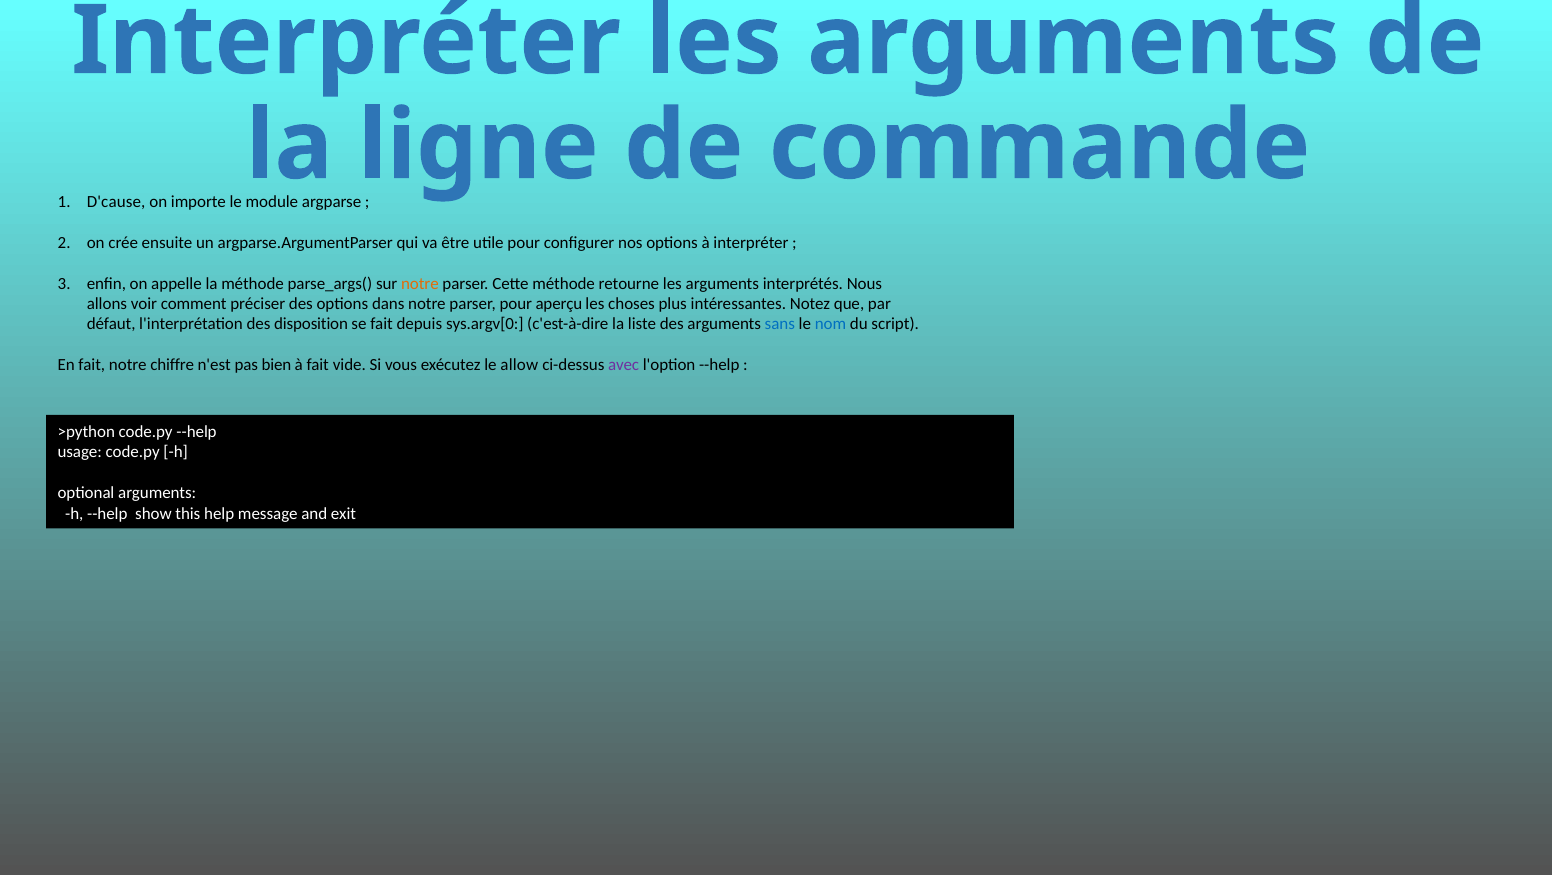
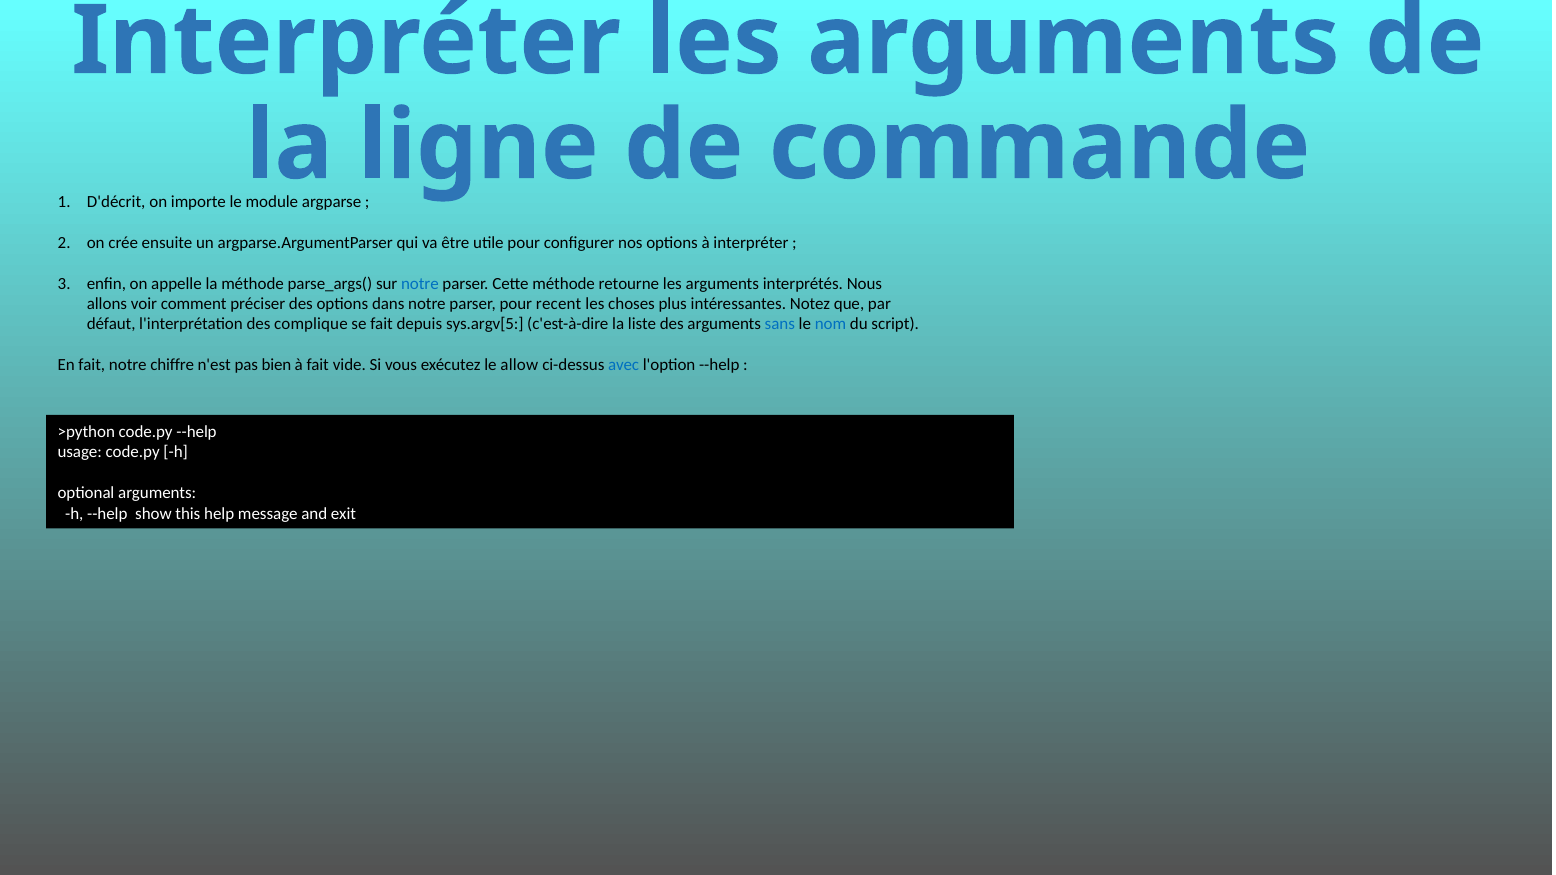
D'cause: D'cause -> D'décrit (116, 202)
notre colour: orange -> blue (420, 283)
aperçu: aperçu -> recent (559, 304)
disposition: disposition -> complique (311, 324)
sys.argv[0: sys.argv[0 -> sys.argv[5 (485, 324)
avec colour: purple -> blue (624, 365)
